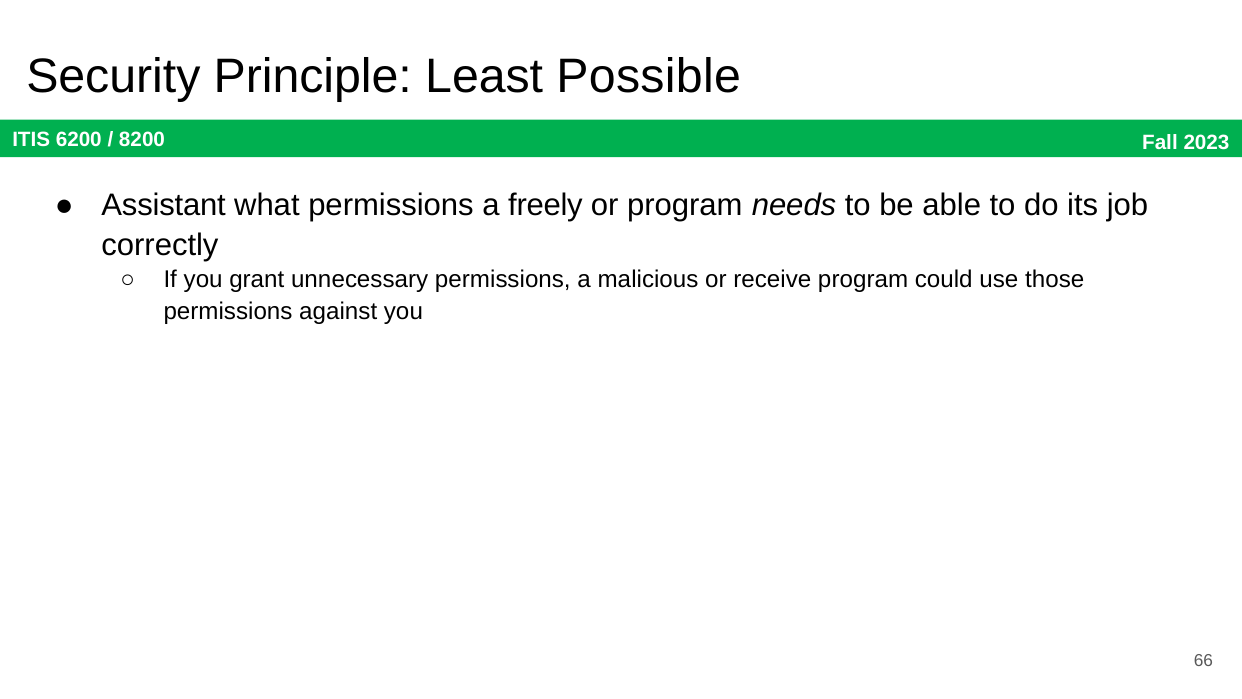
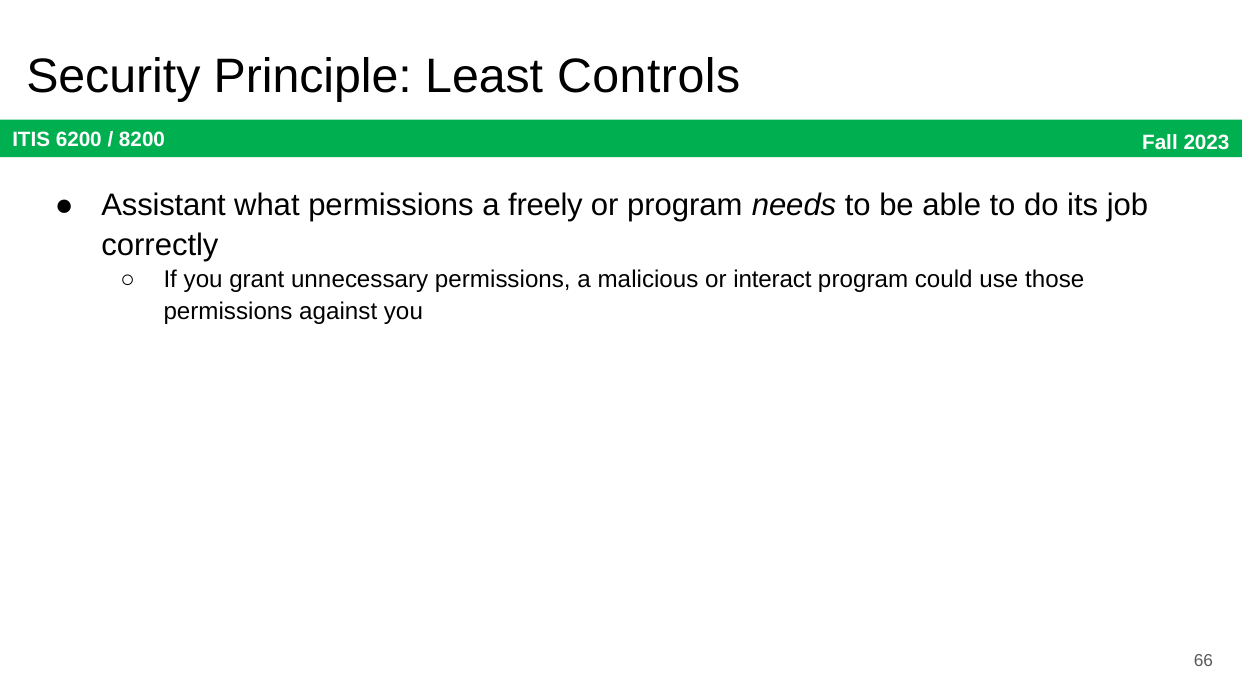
Possible: Possible -> Controls (649, 77)
receive: receive -> interact (772, 280)
